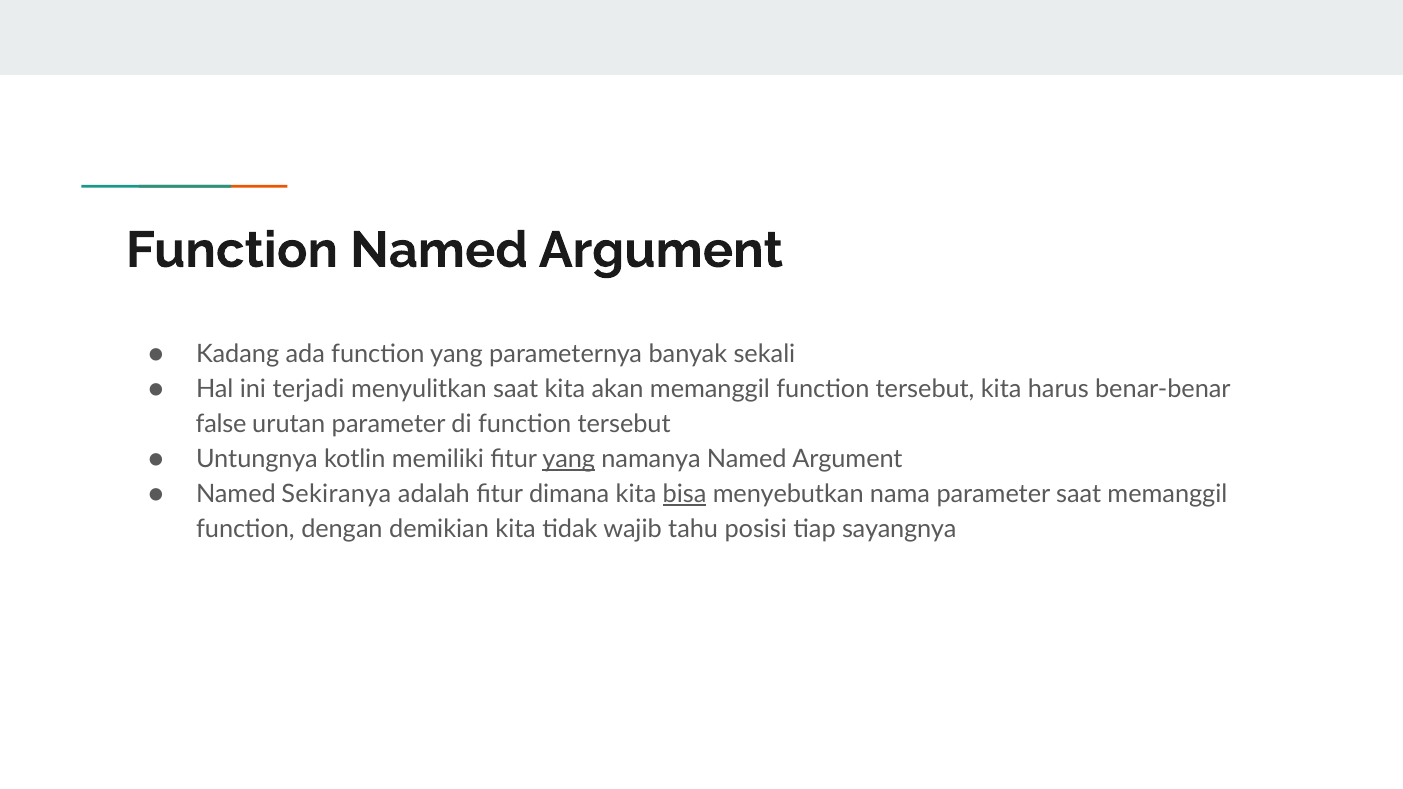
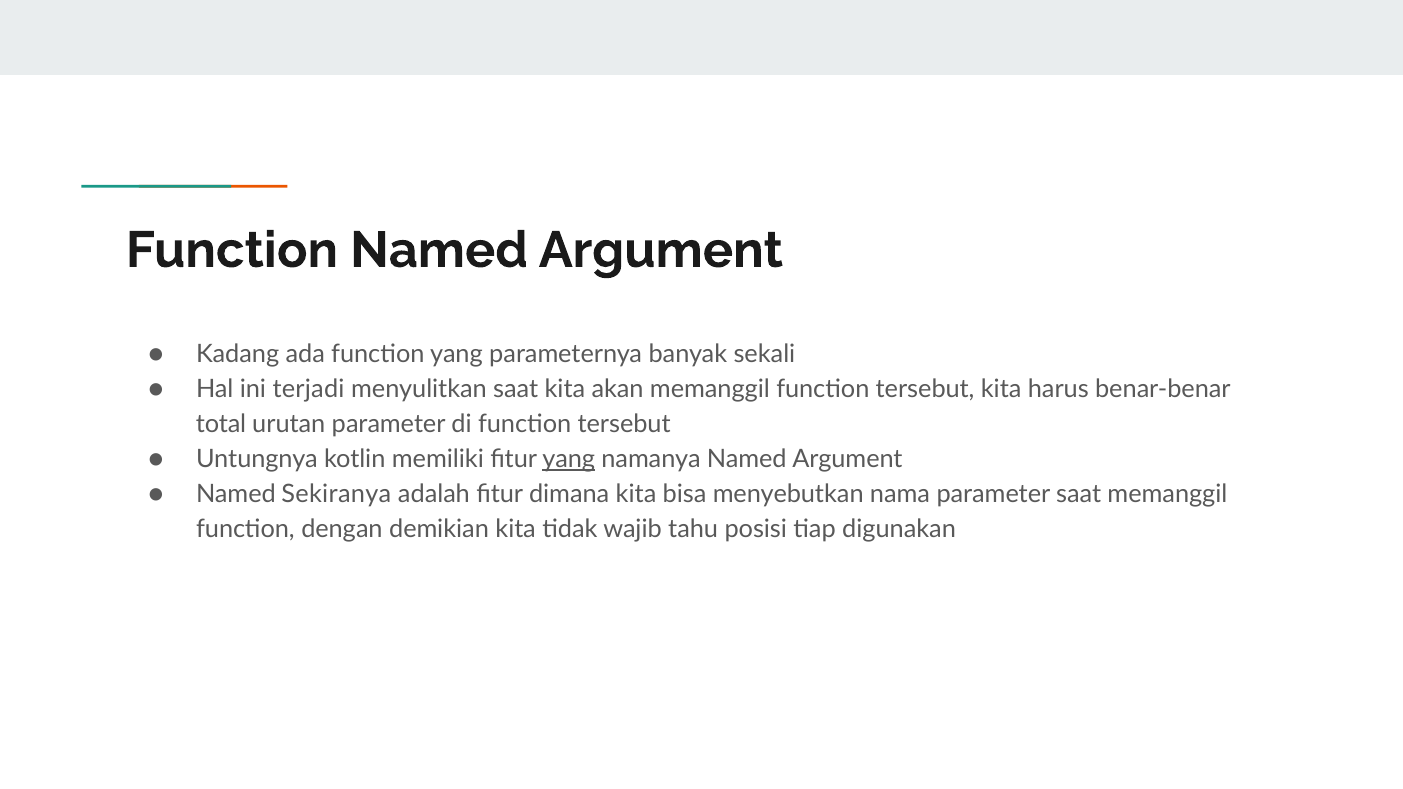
false: false -> total (221, 424)
bisa underline: present -> none (685, 494)
sayangnya: sayangnya -> digunakan (899, 529)
